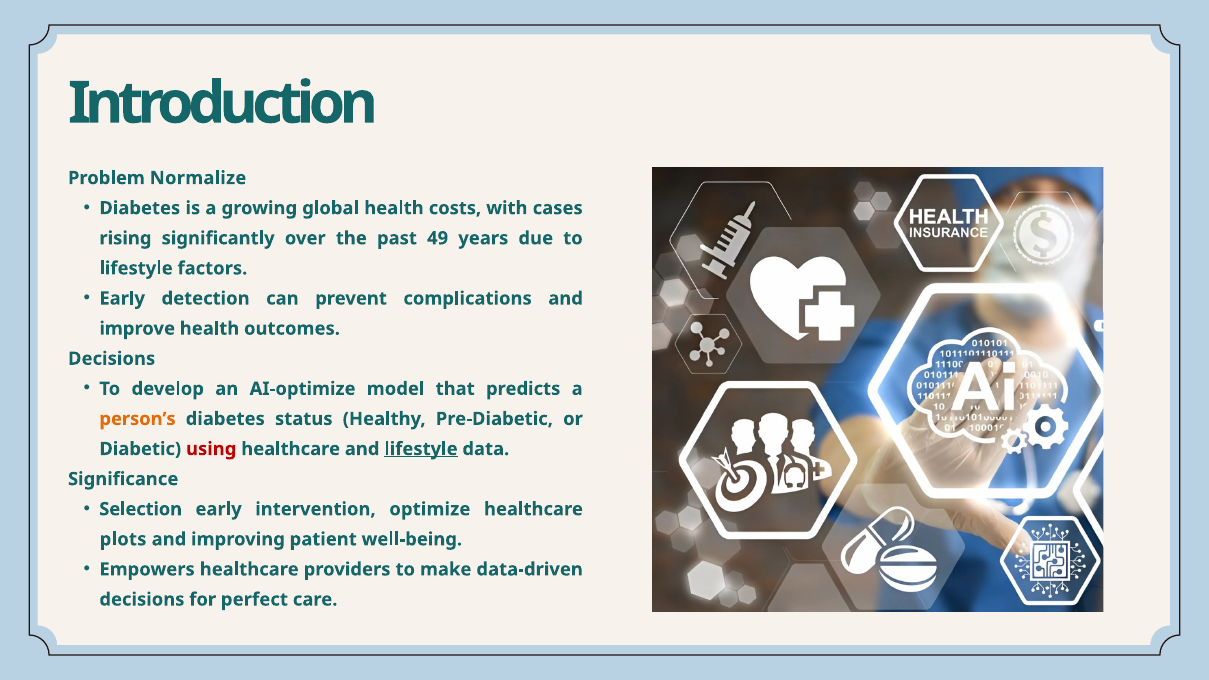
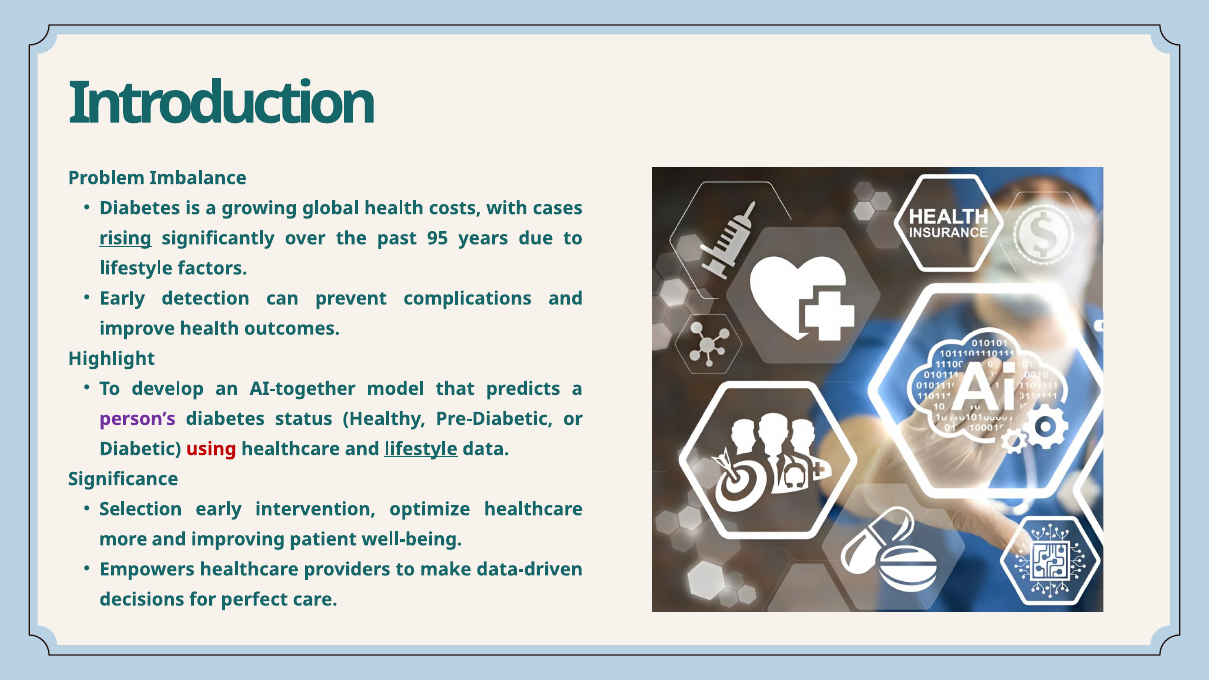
Normalize: Normalize -> Imbalance (198, 178)
rising underline: none -> present (125, 238)
49: 49 -> 95 (438, 238)
Decisions: Decisions -> Highlight (112, 359)
AI-optimize: AI-optimize -> AI-together (303, 389)
person’s colour: orange -> purple (138, 419)
plots: plots -> more (123, 539)
